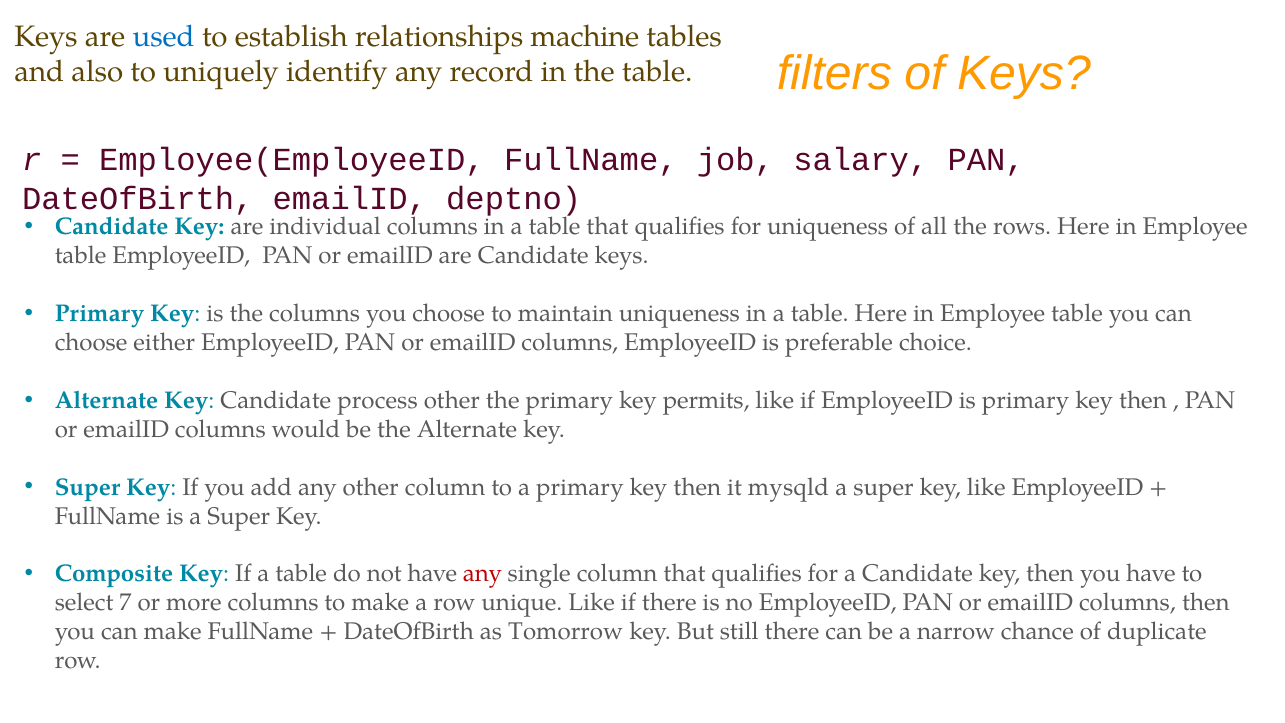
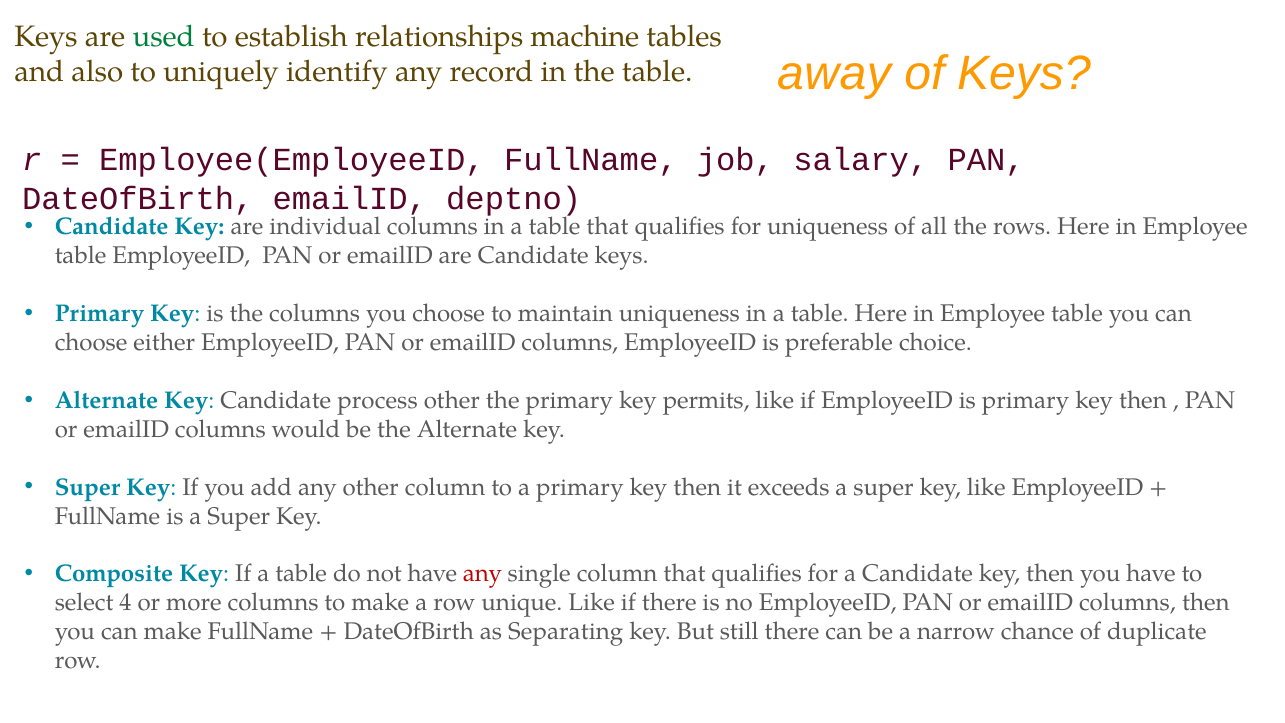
used colour: blue -> green (164, 37)
filters: filters -> away (834, 73)
mysqld: mysqld -> exceeds (789, 487)
7: 7 -> 4 (125, 603)
Tomorrow: Tomorrow -> Separating (566, 632)
